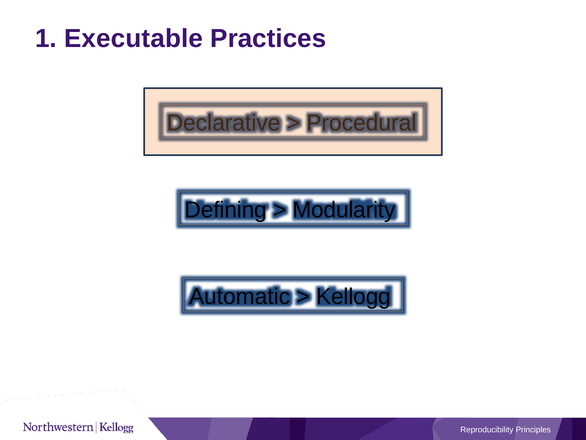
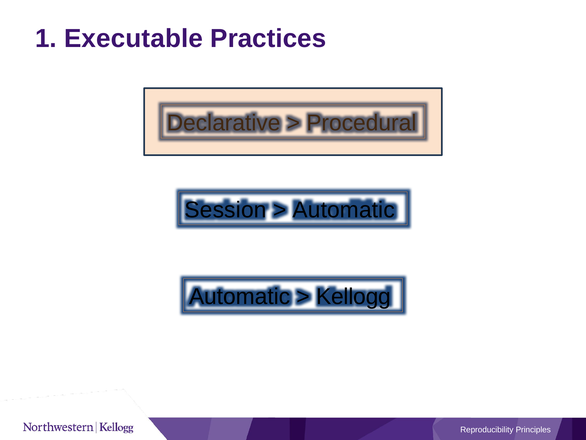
Defining: Defining -> Session (226, 210)
Modularity: Modularity -> Automatic (344, 210)
